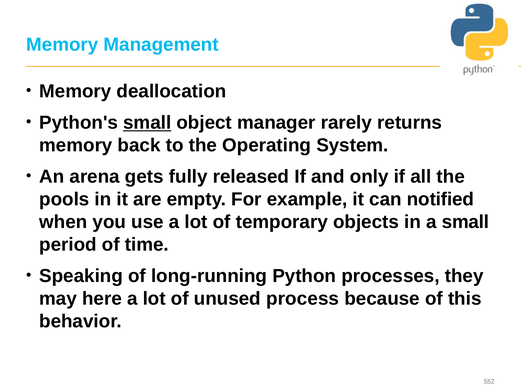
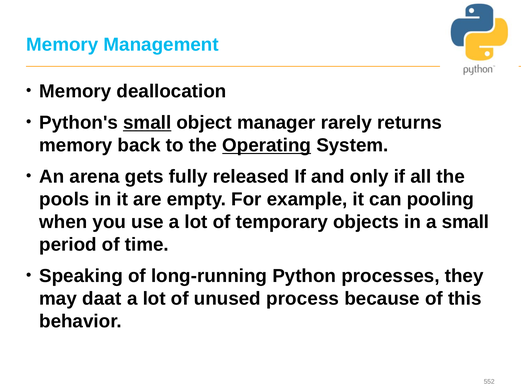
Operating underline: none -> present (267, 145)
notified: notified -> pooling (440, 199)
here: here -> daat (102, 298)
